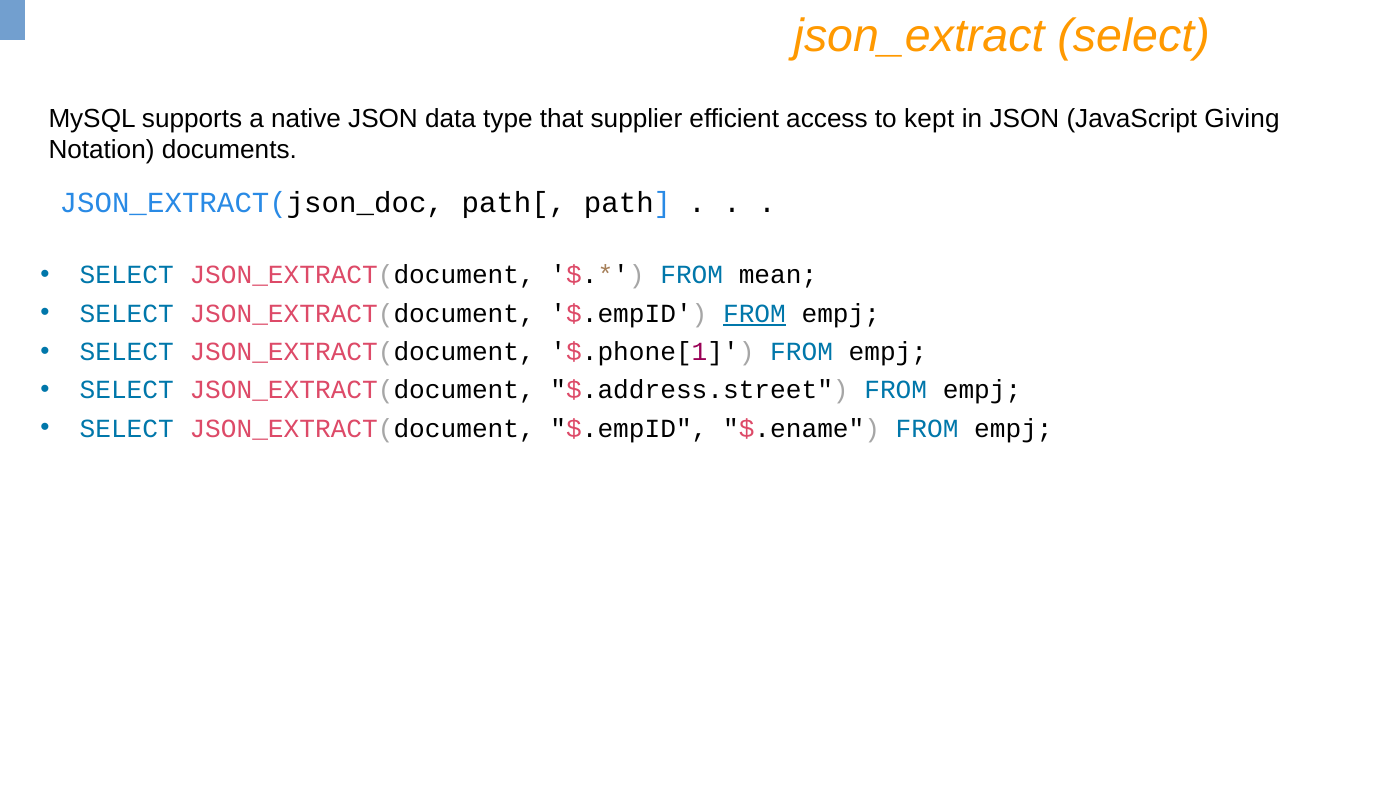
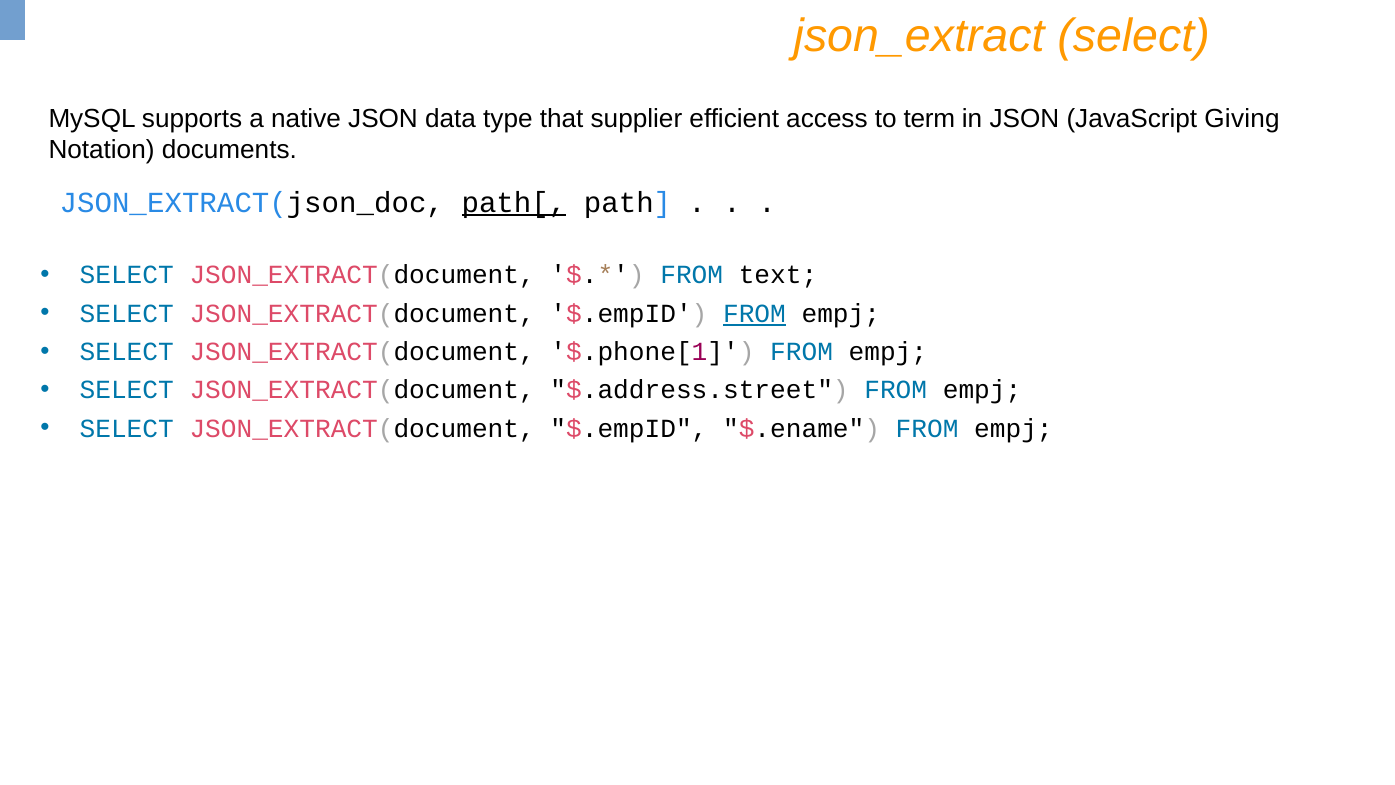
kept: kept -> term (929, 119)
path[ underline: none -> present (514, 203)
mean: mean -> text (778, 275)
